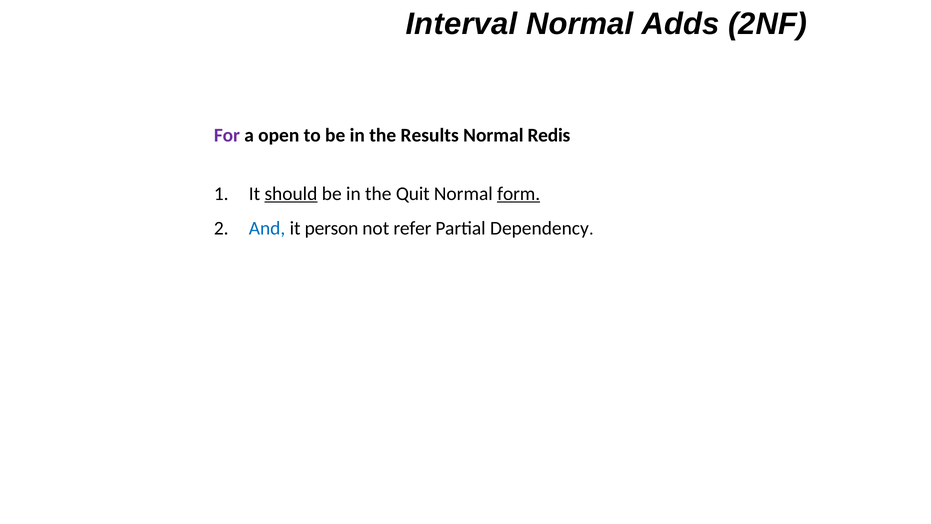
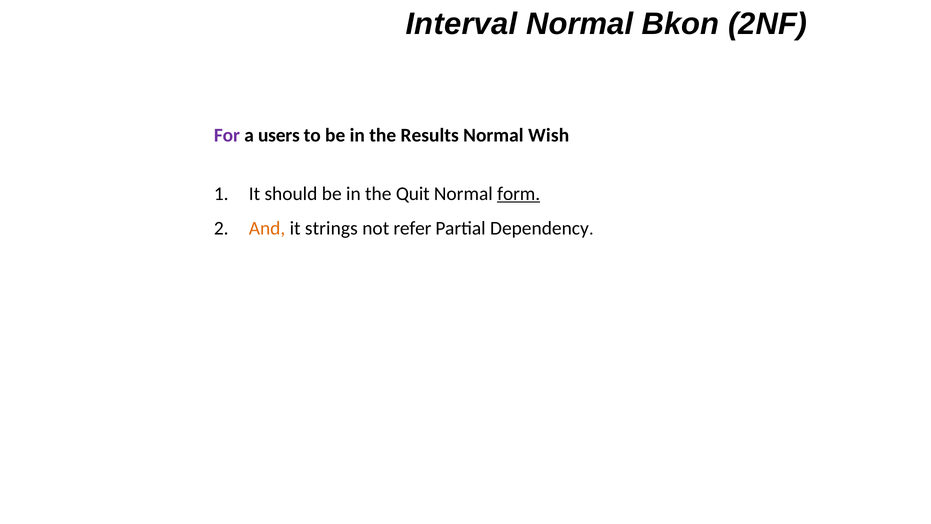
Adds: Adds -> Bkon (681, 24)
open: open -> users (279, 135)
Redis: Redis -> Wish (549, 135)
should underline: present -> none (291, 194)
And colour: blue -> orange (267, 228)
person: person -> strings (331, 228)
